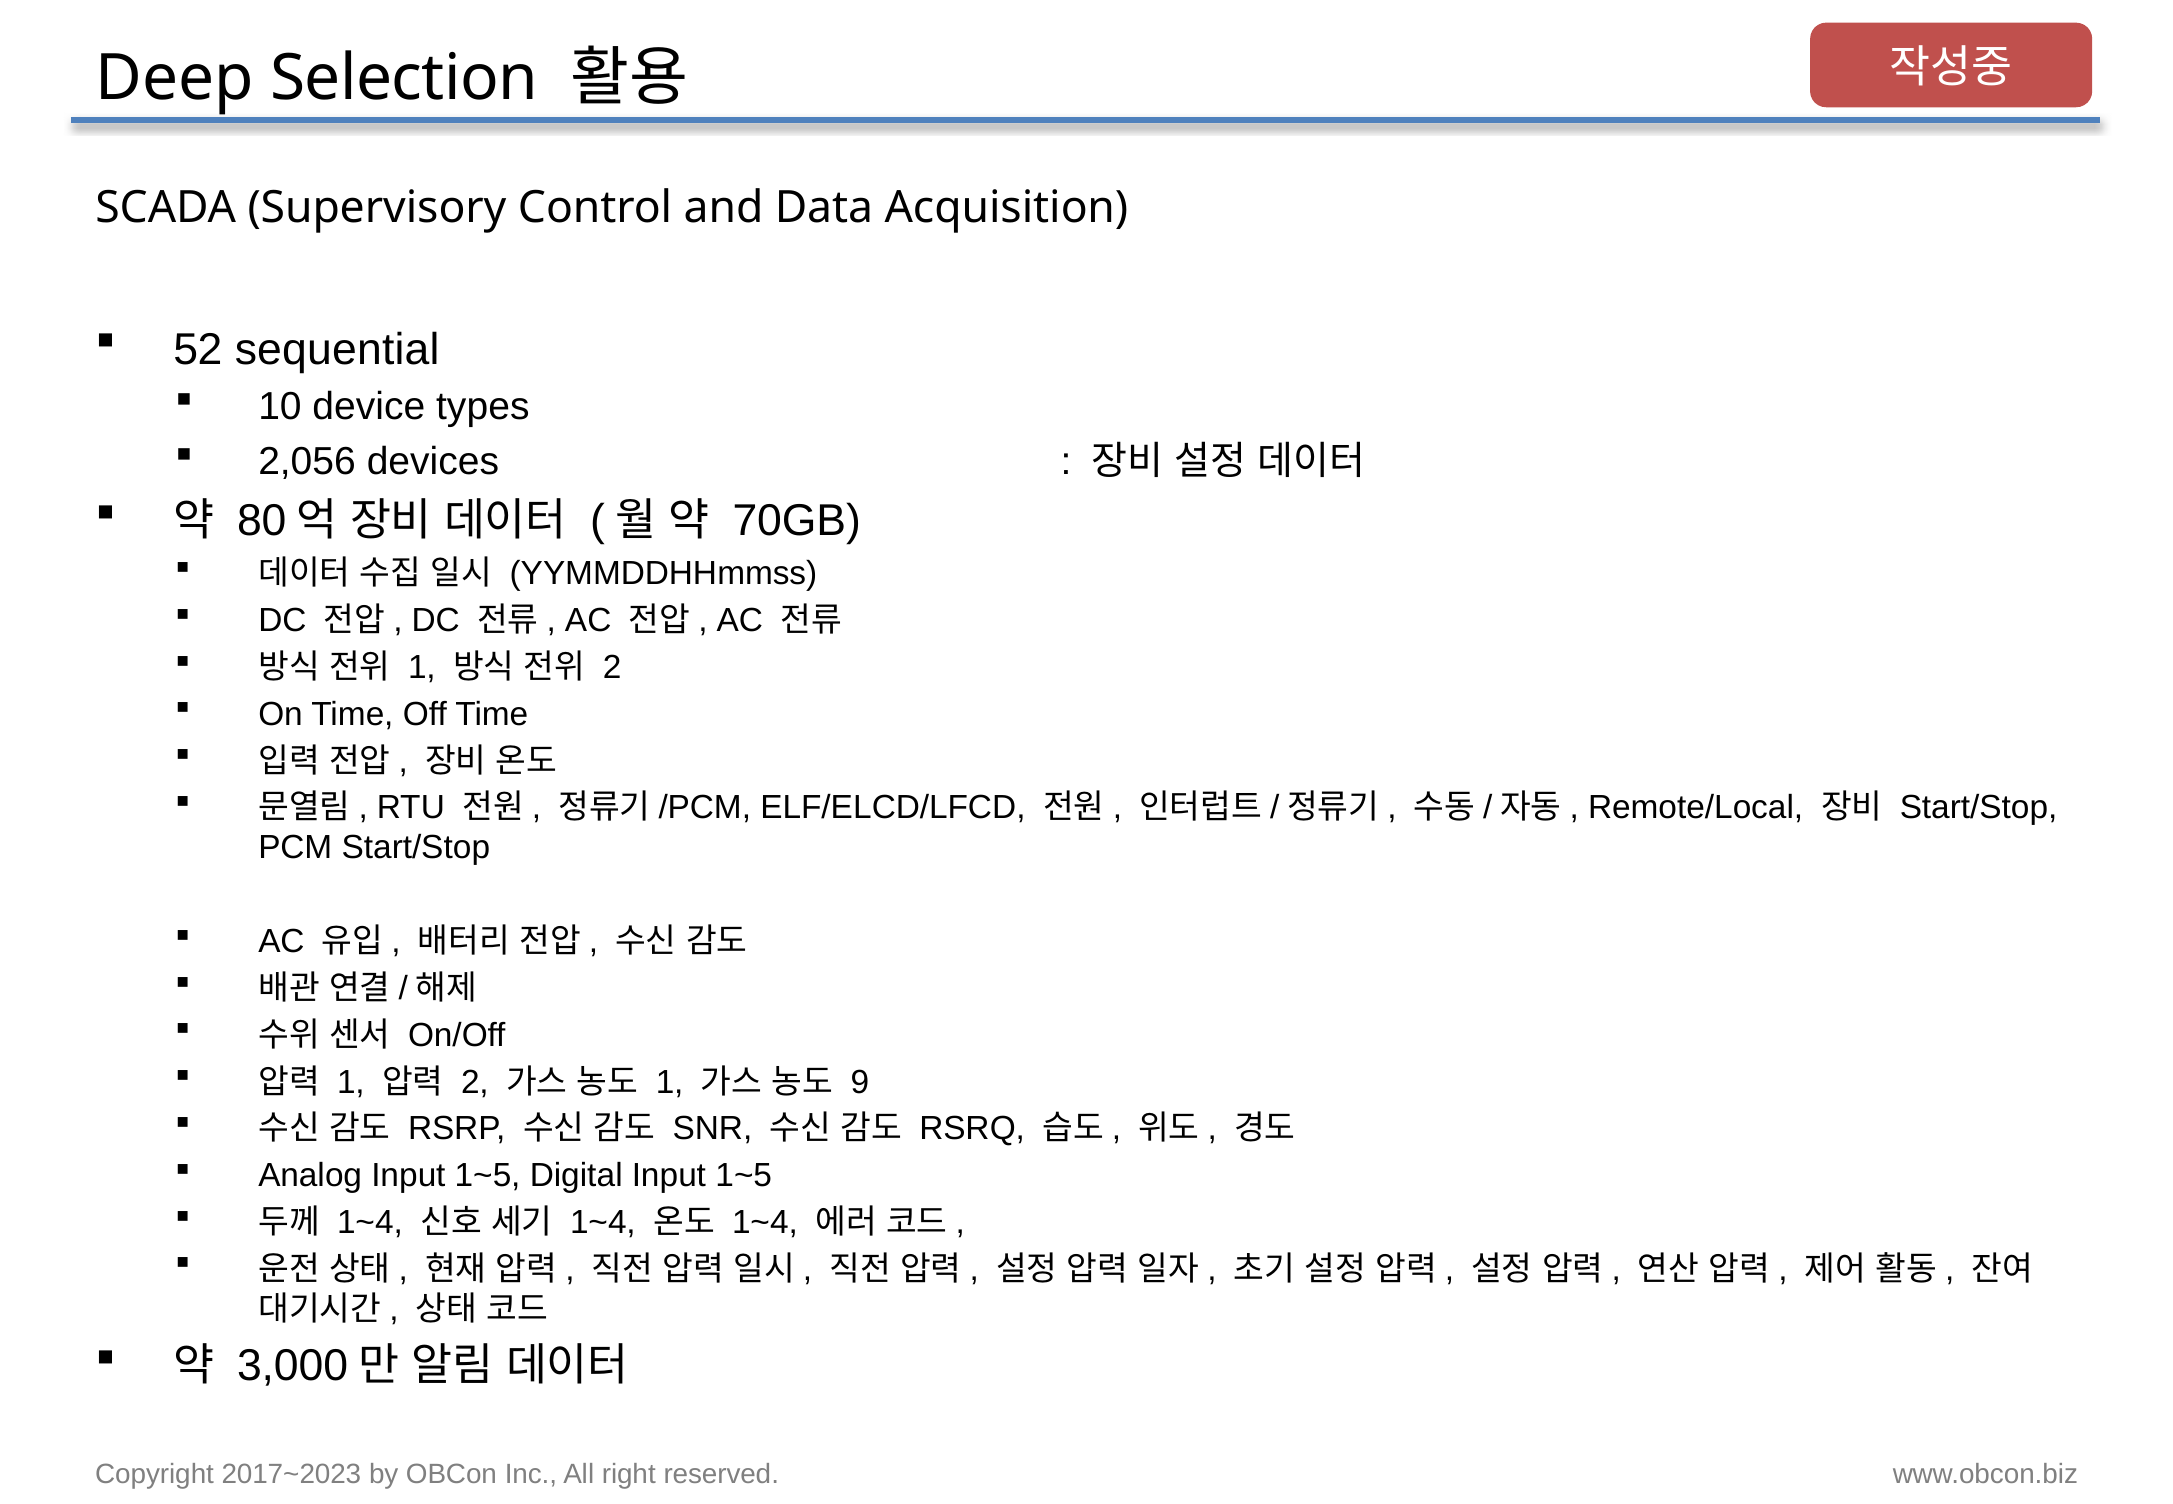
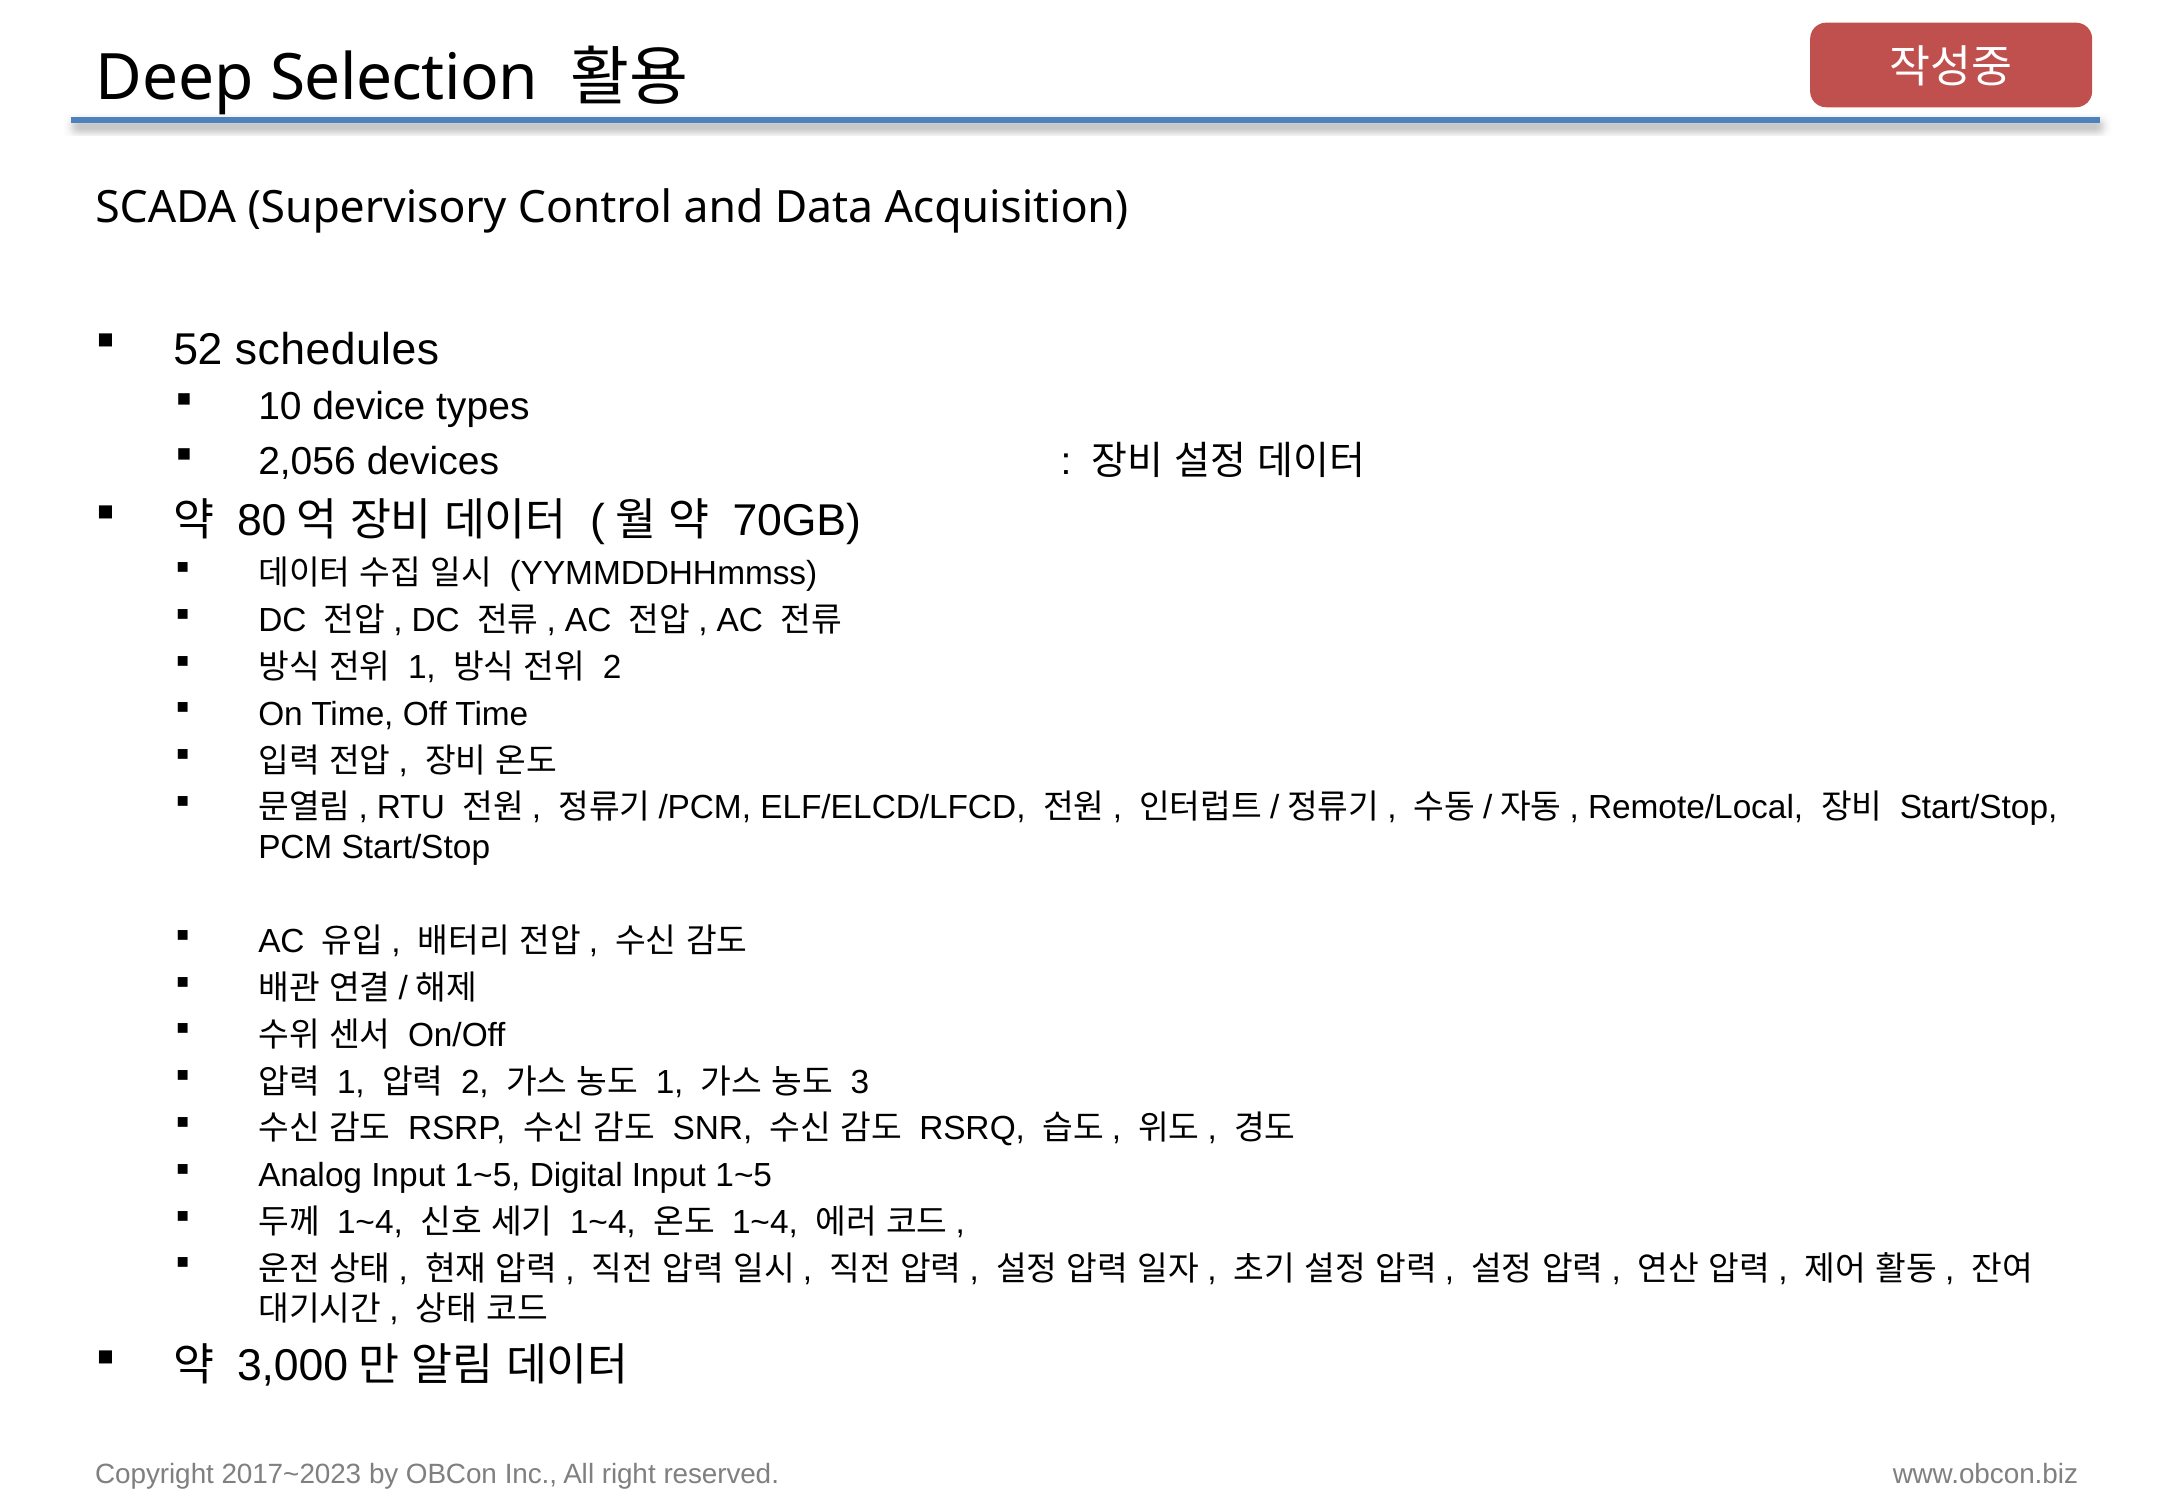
sequential: sequential -> schedules (337, 350)
9: 9 -> 3 (860, 1082)
